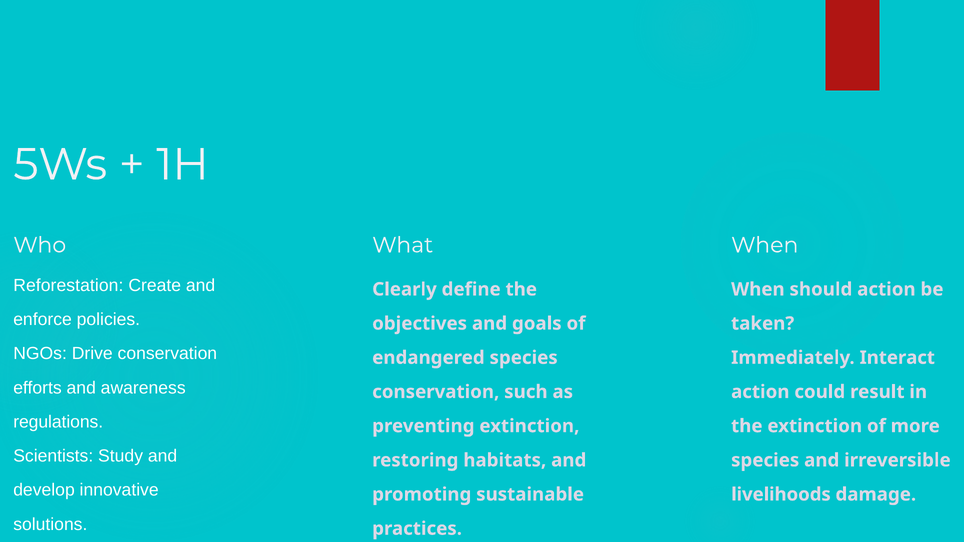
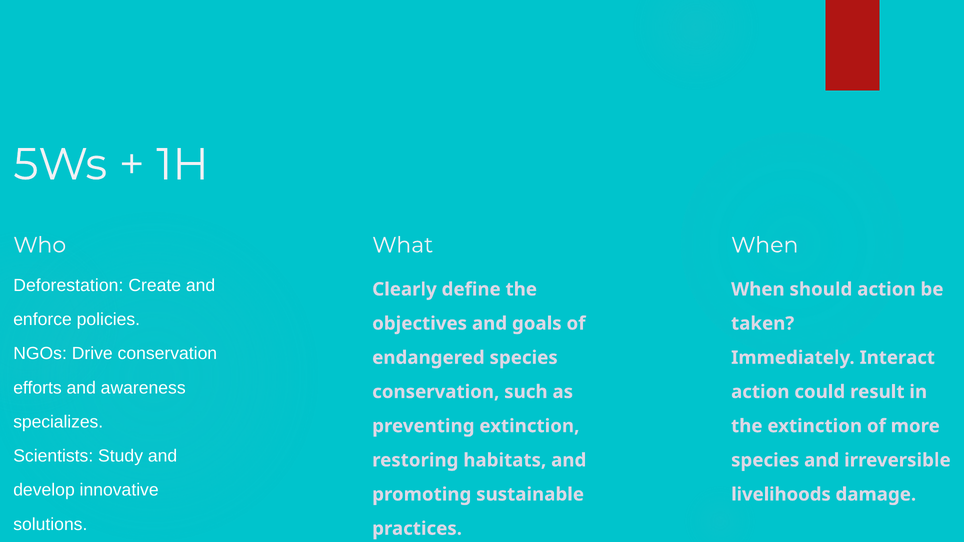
Reforestation: Reforestation -> Deforestation (68, 286)
regulations: regulations -> specializes (58, 422)
